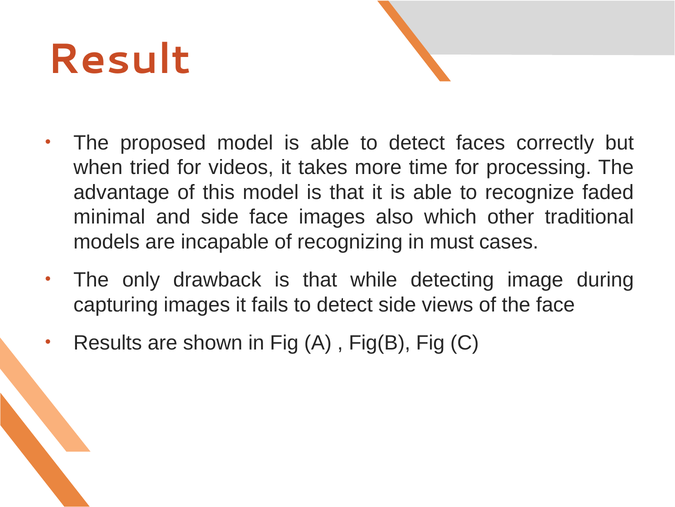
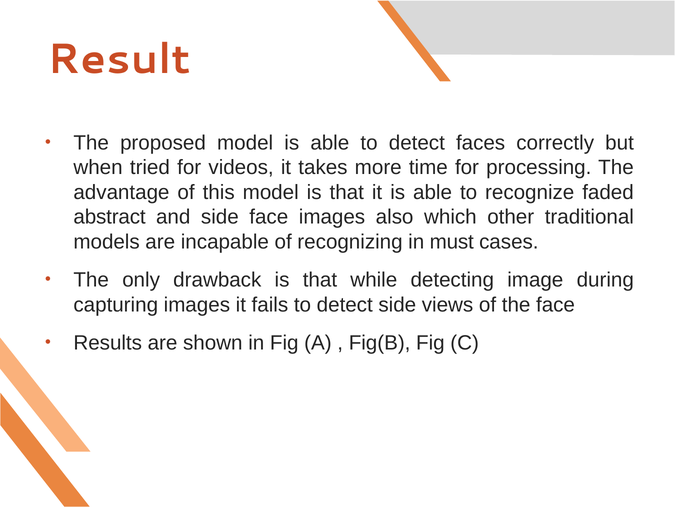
minimal: minimal -> abstract (110, 217)
